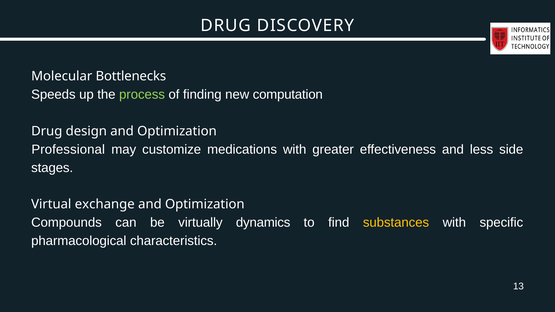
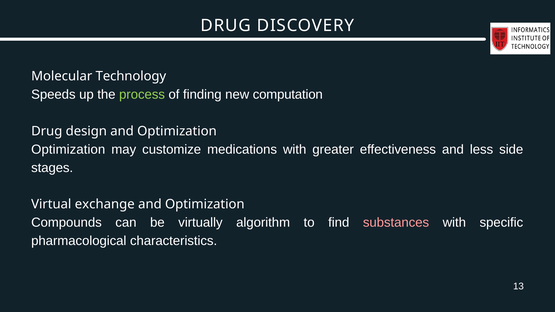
Bottlenecks: Bottlenecks -> Technology (131, 76)
Professional: Professional -> Optimization (68, 149)
dynamics: dynamics -> algorithm (263, 223)
substances colour: yellow -> pink (396, 223)
